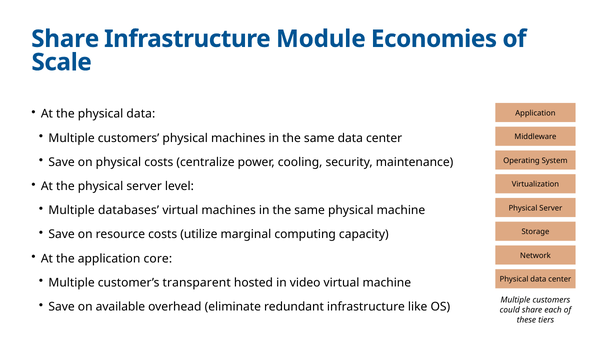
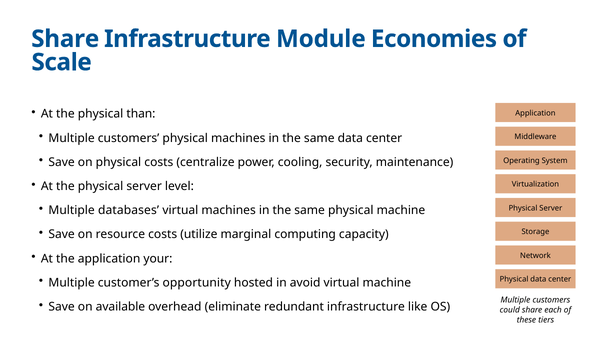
the physical data: data -> than (141, 114)
core: core -> your (158, 259)
transparent: transparent -> opportunity (197, 283)
video: video -> avoid (305, 283)
